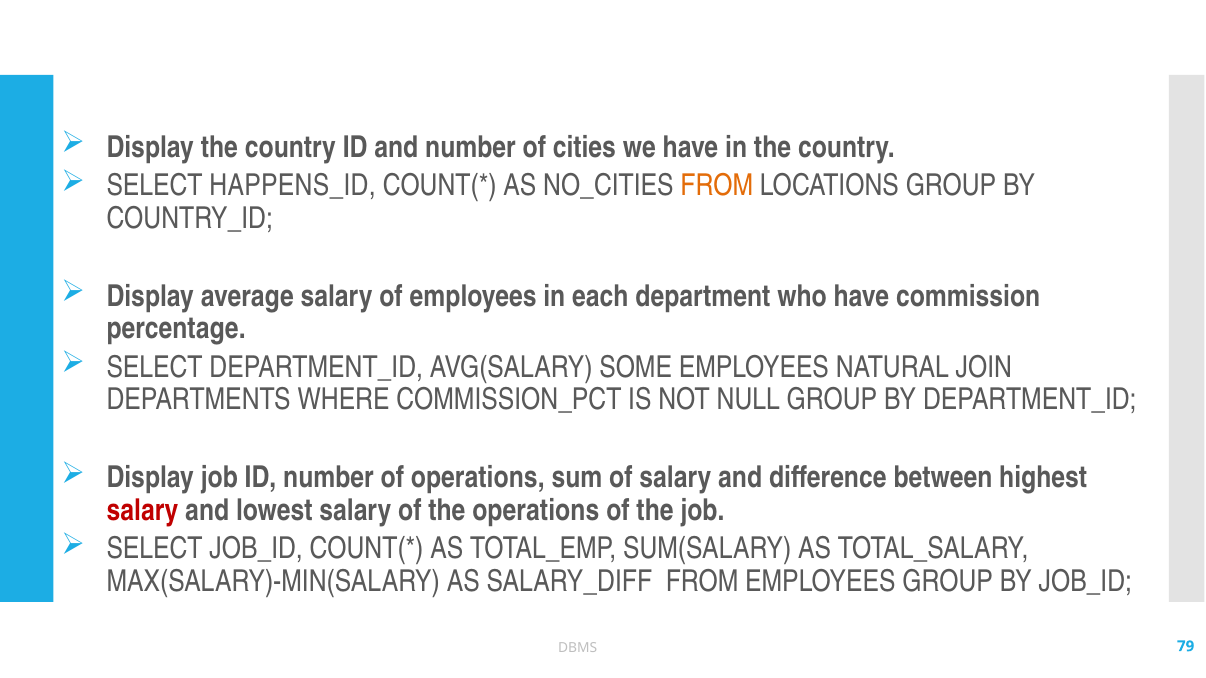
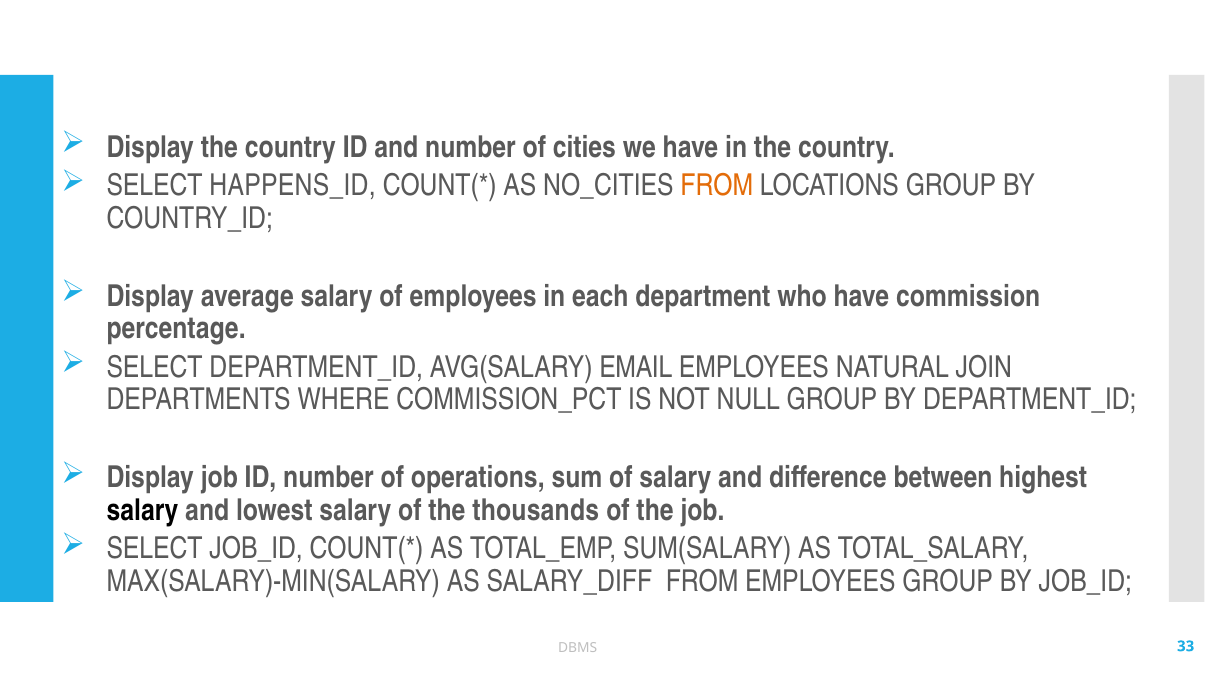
SOME: SOME -> EMAIL (636, 368)
salary colour: red -> black (142, 510)
the operations: operations -> thousands (536, 510)
79: 79 -> 33 (1186, 647)
